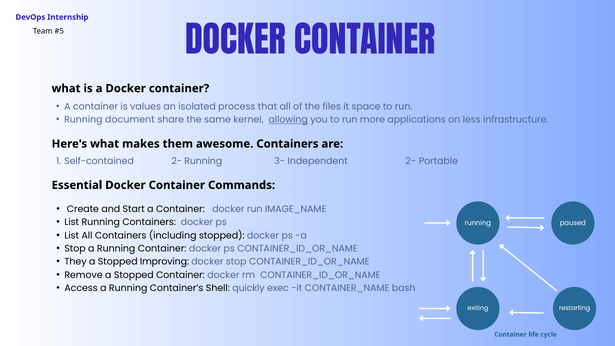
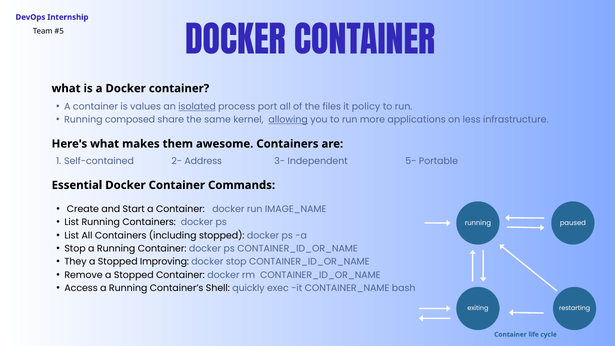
isolated underline: none -> present (197, 107)
that: that -> port (268, 107)
space: space -> policy (366, 107)
document: document -> composed (130, 120)
2- Running: Running -> Address (203, 161)
Independent 2-: 2- -> 5- (411, 161)
